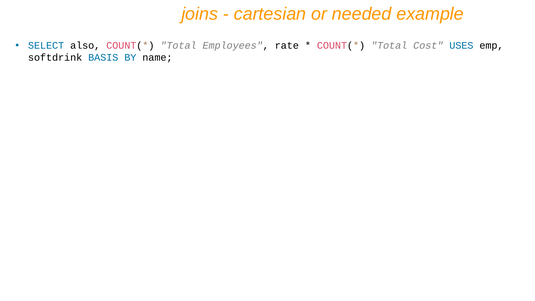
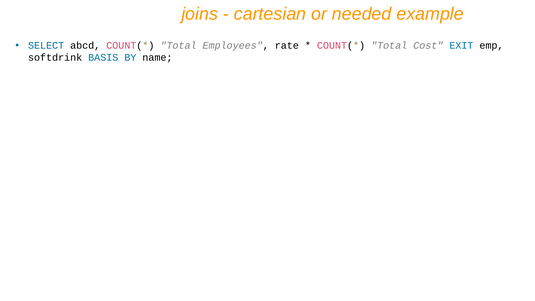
also: also -> abcd (85, 46)
USES: USES -> EXIT (461, 46)
